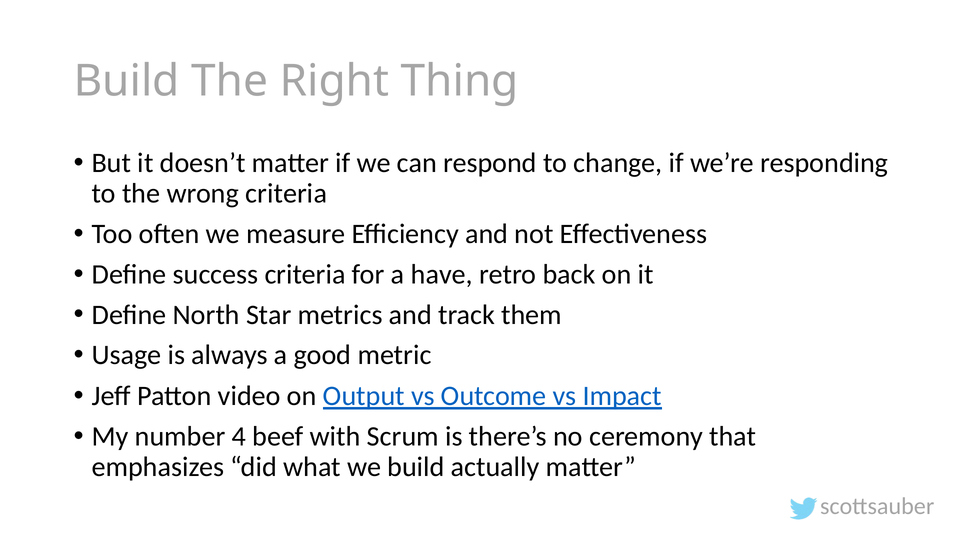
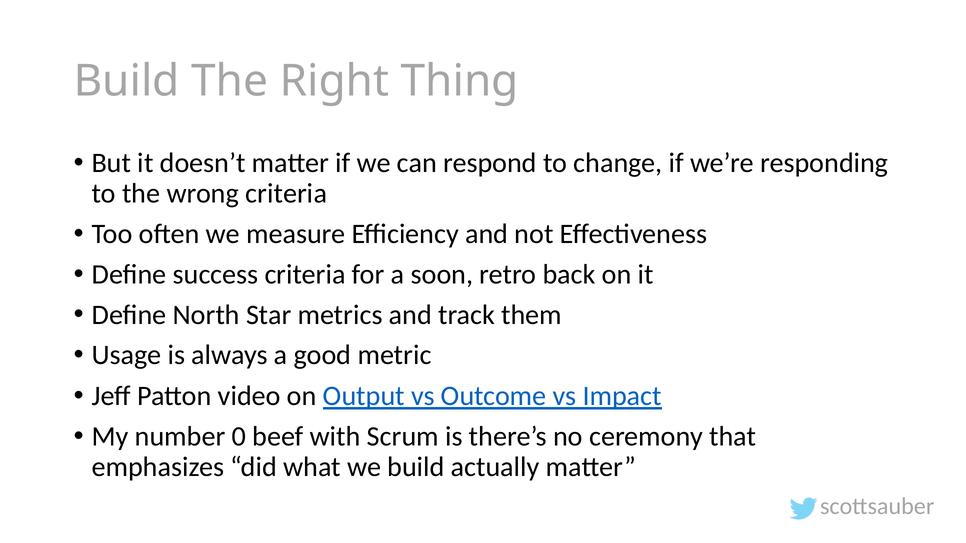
have: have -> soon (442, 275)
4: 4 -> 0 (239, 437)
